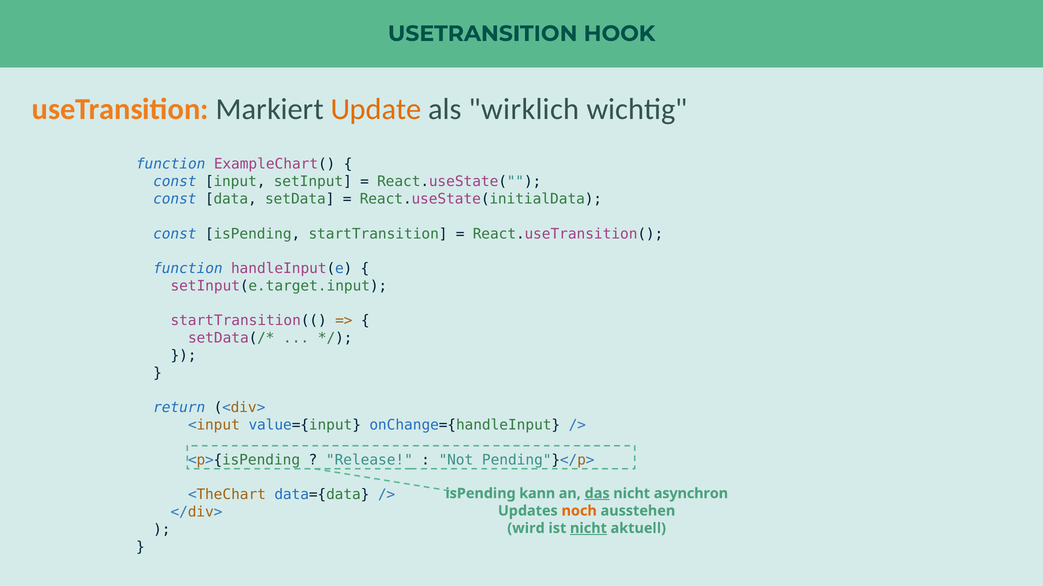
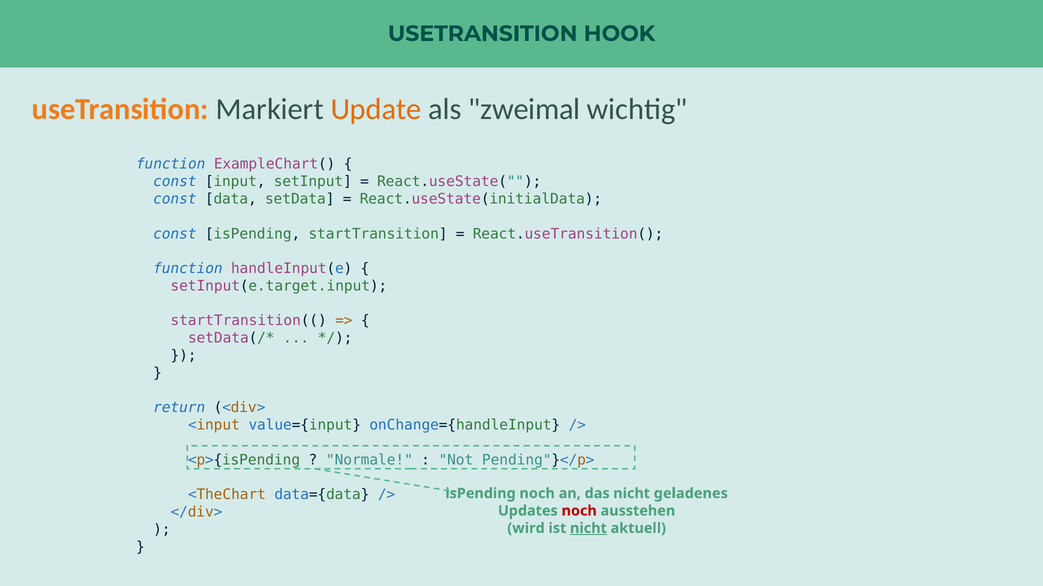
wirklich: wirklich -> zweimal (524, 109)
Release: Release -> Normale (369, 460)
isPending kann: kann -> noch (537, 494)
das underline: present -> none (597, 494)
asynchron: asynchron -> geladenes (691, 494)
noch colour: orange -> red (579, 511)
